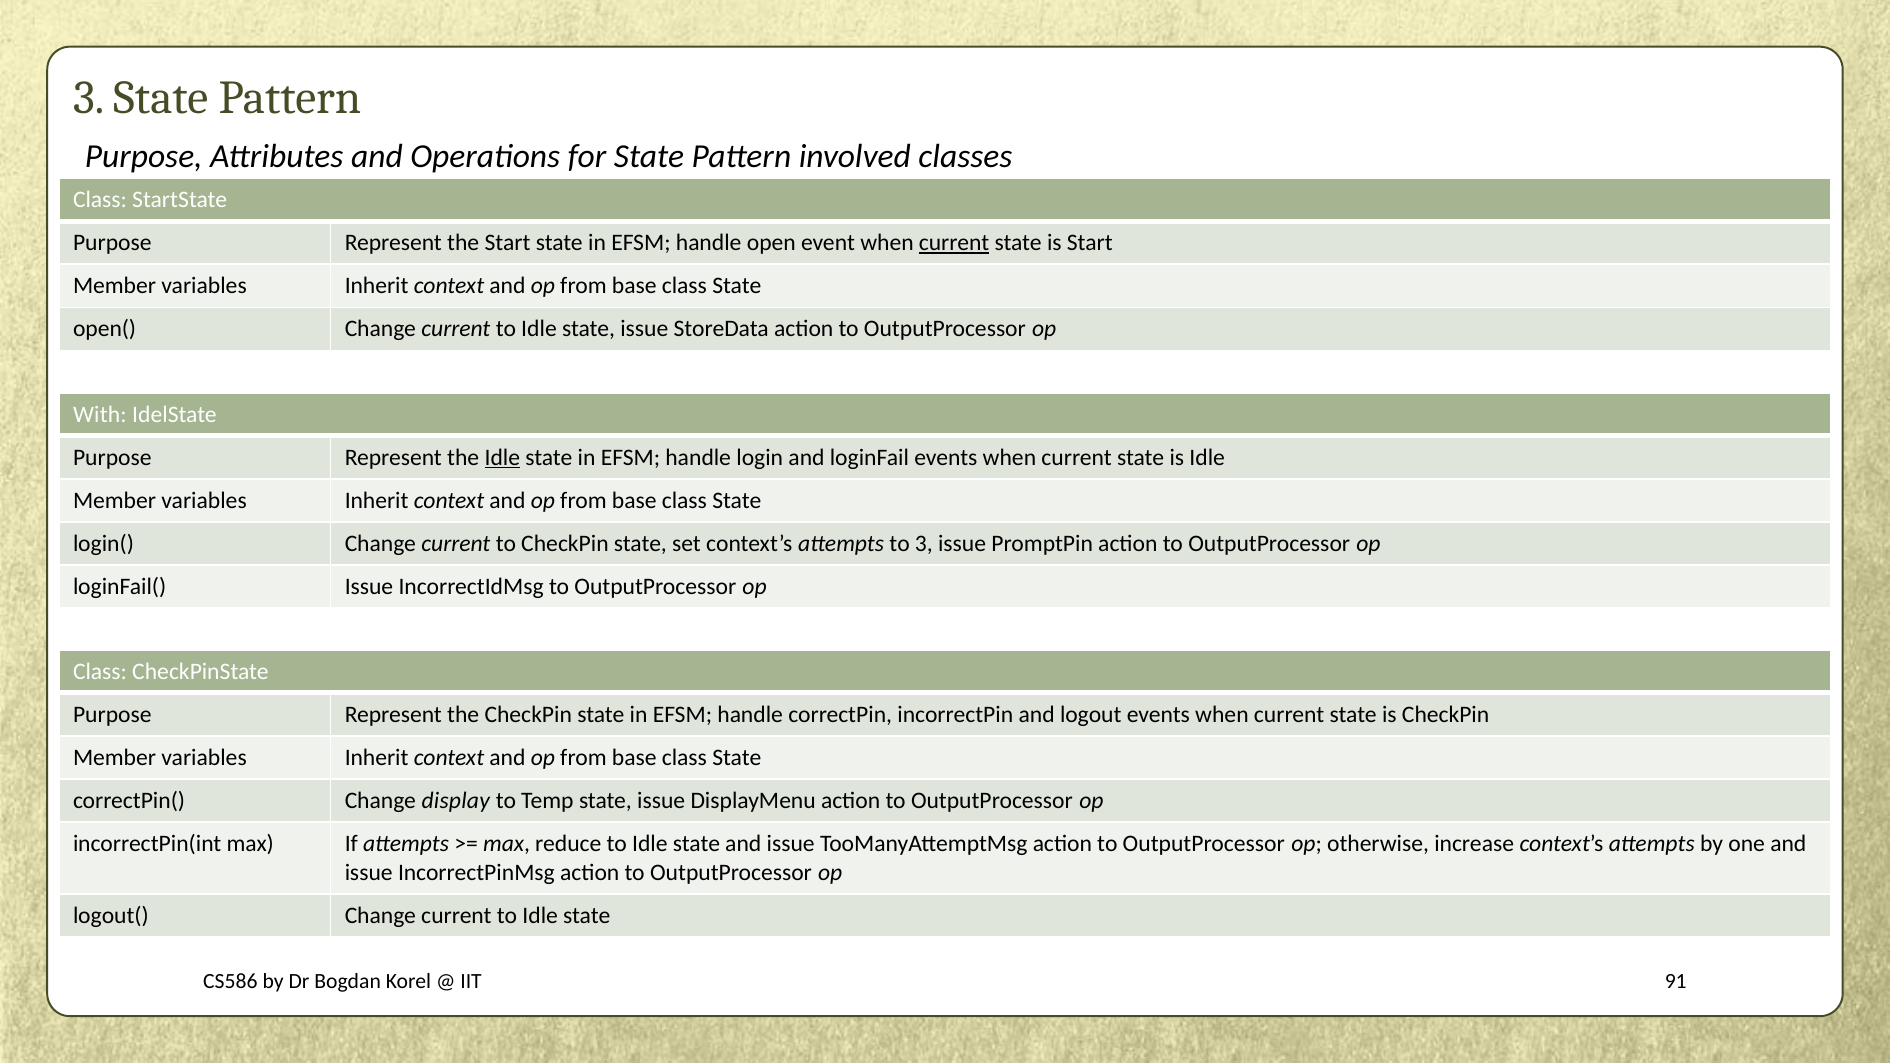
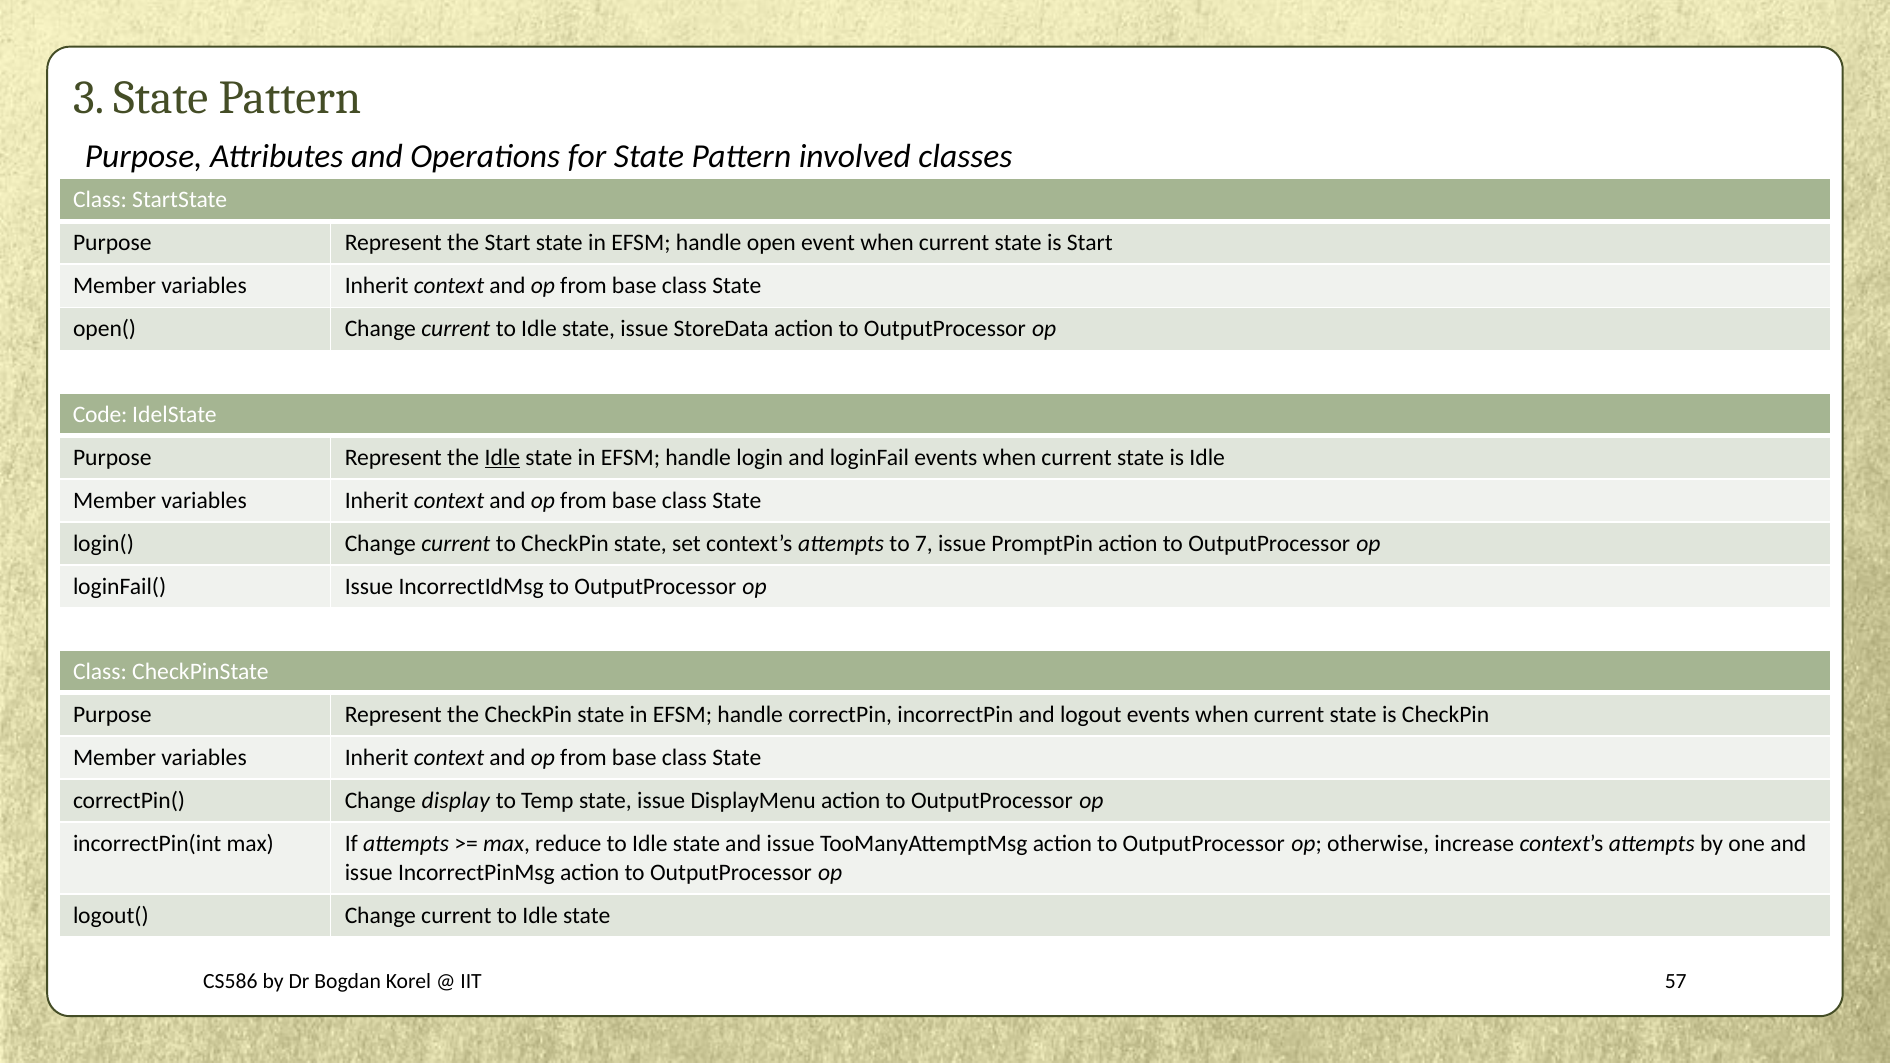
current underline: present -> none (954, 243)
With: With -> Code (100, 415)
to 3: 3 -> 7 (924, 544)
91: 91 -> 57 (1676, 982)
